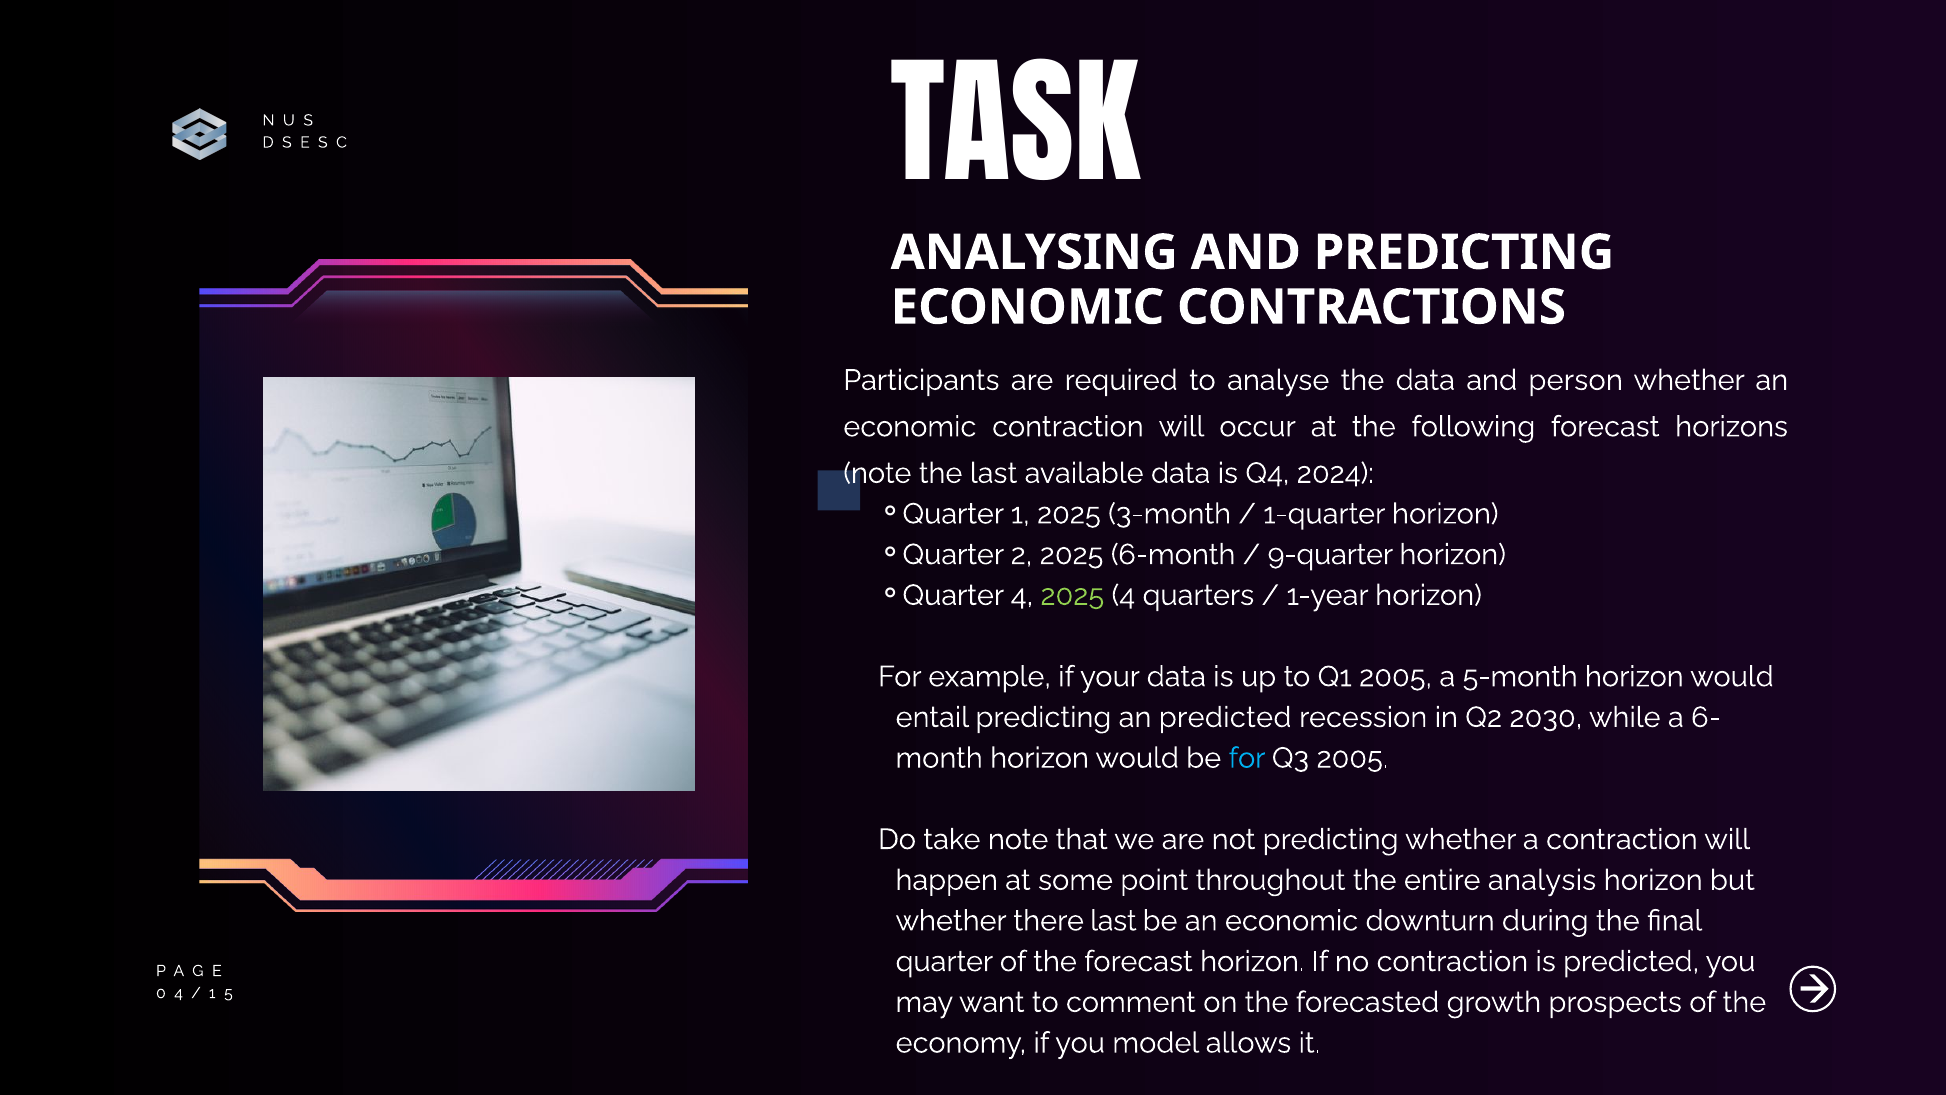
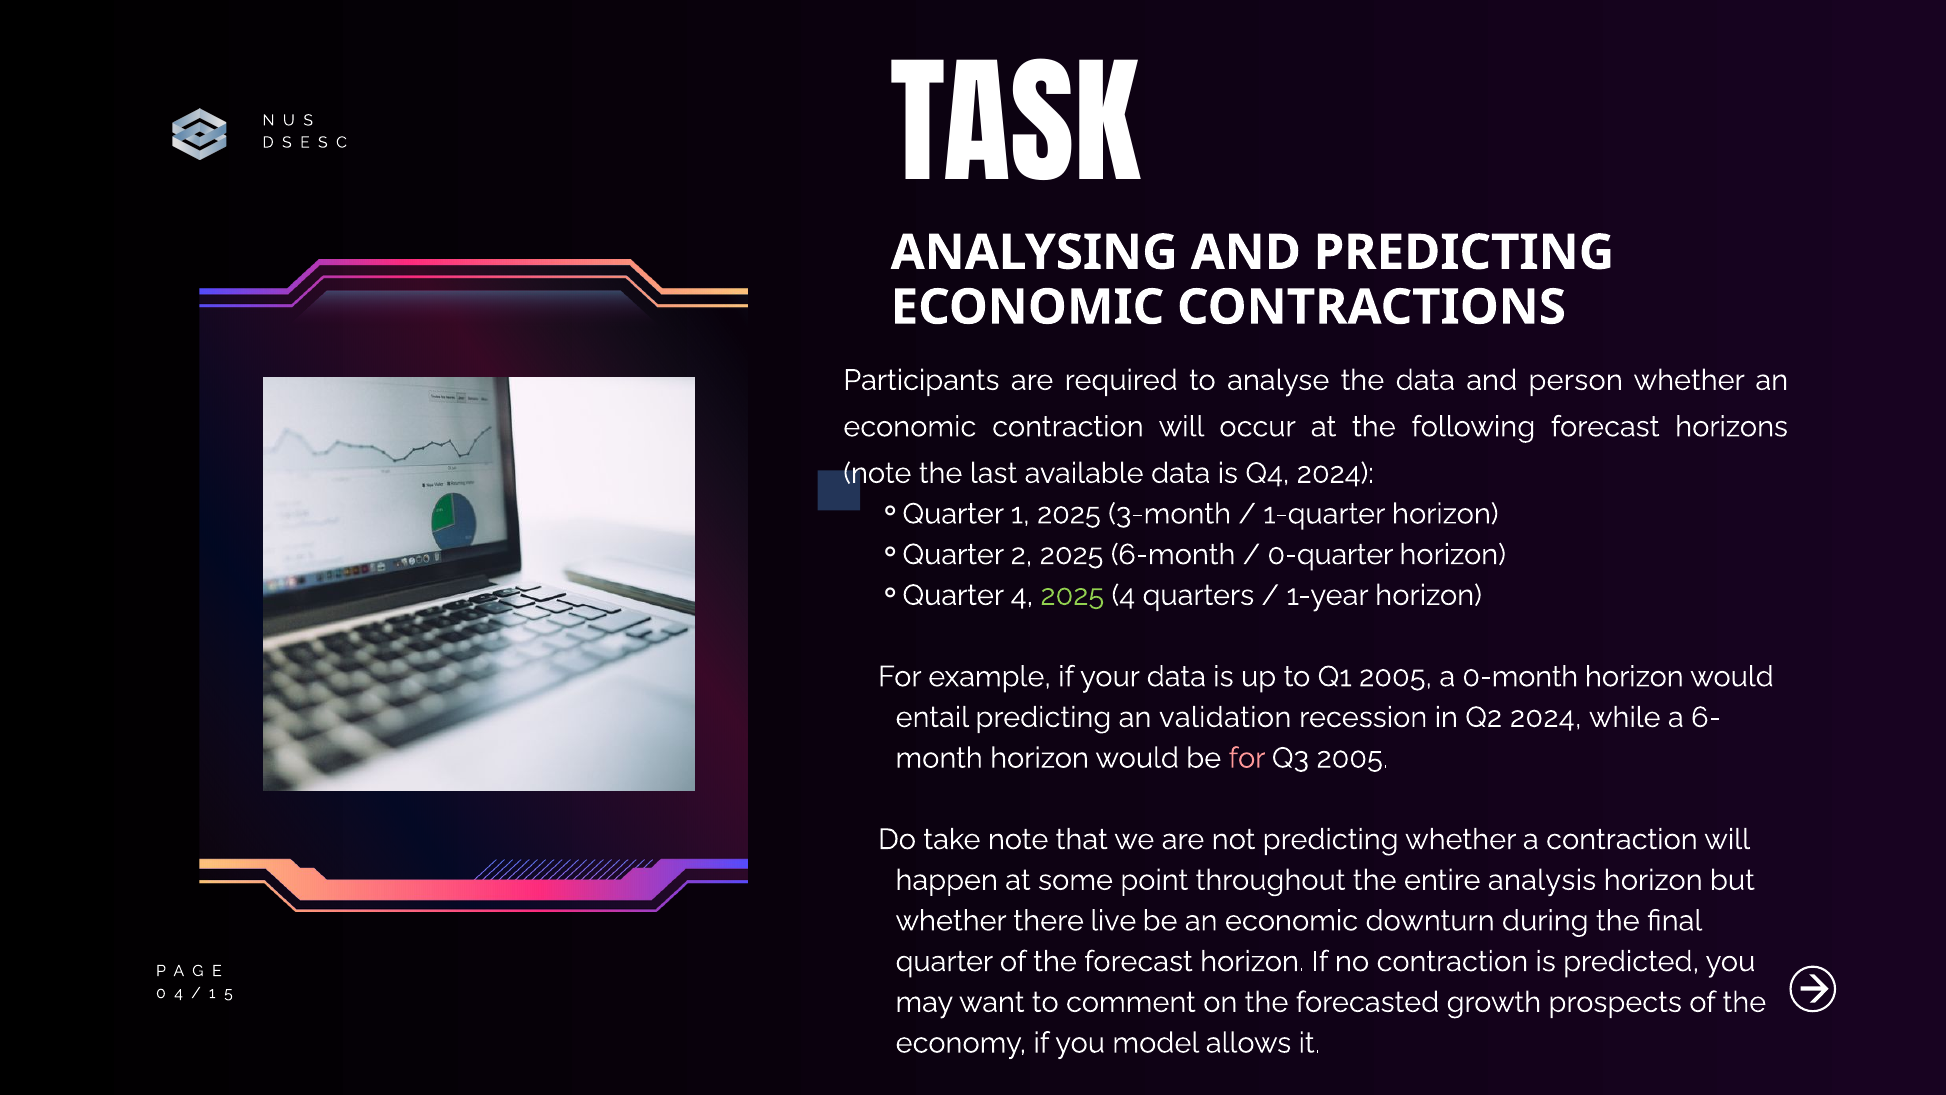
9-quarter: 9-quarter -> 0-quarter (1330, 554)
5-month: 5-month -> 0-month (1520, 676)
an predicted: predicted -> validation (1225, 717)
Q2 2030: 2030 -> 2024 (1546, 717)
for colour: light blue -> pink (1247, 758)
there last: last -> live (1113, 921)
